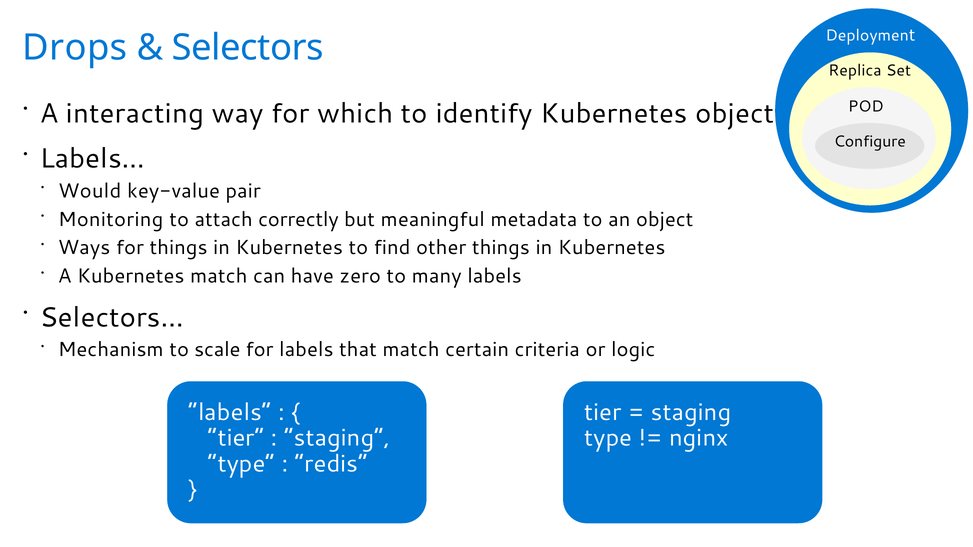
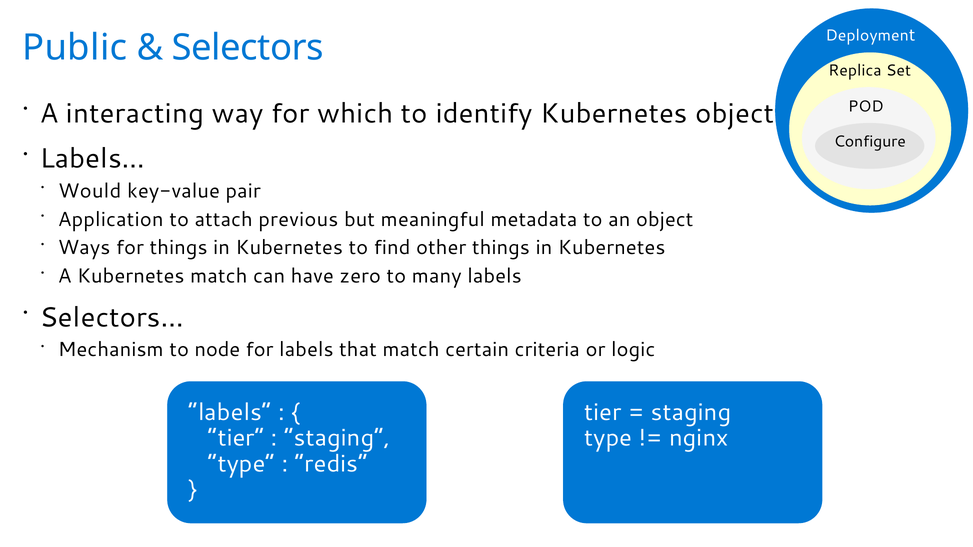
Drops: Drops -> Public (75, 48)
Monitoring: Monitoring -> Application (111, 220)
correctly: correctly -> previous (298, 220)
scale: scale -> node (217, 350)
